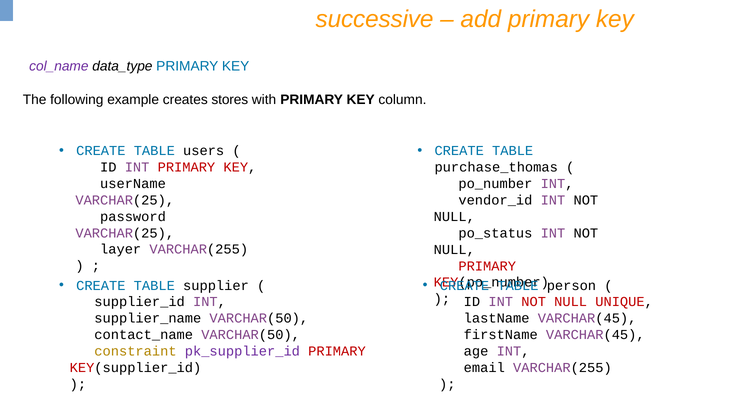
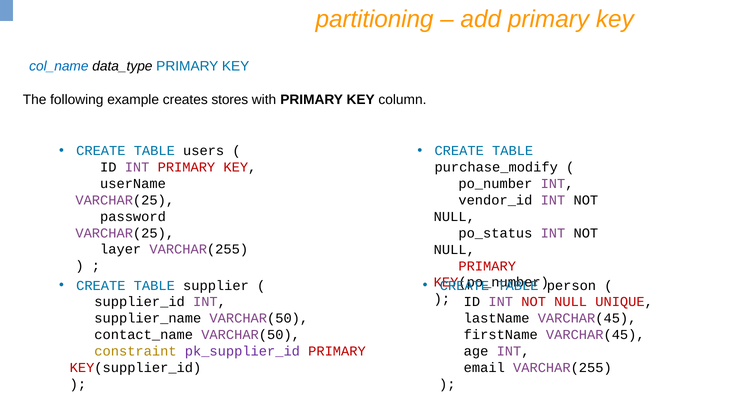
successive: successive -> partitioning (375, 19)
col_name colour: purple -> blue (59, 66)
purchase_thomas: purchase_thomas -> purchase_modify (496, 167)
